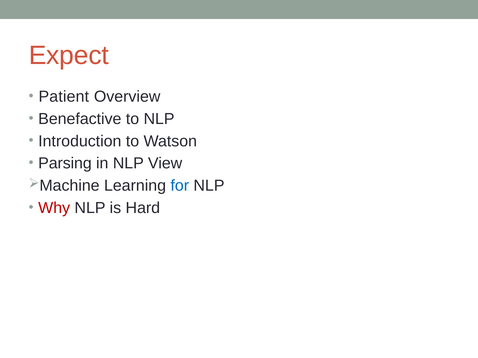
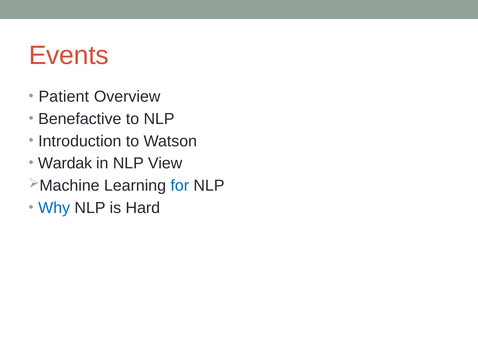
Expect: Expect -> Events (69, 56)
Parsing: Parsing -> Wardak (65, 164)
Why colour: red -> blue (54, 208)
